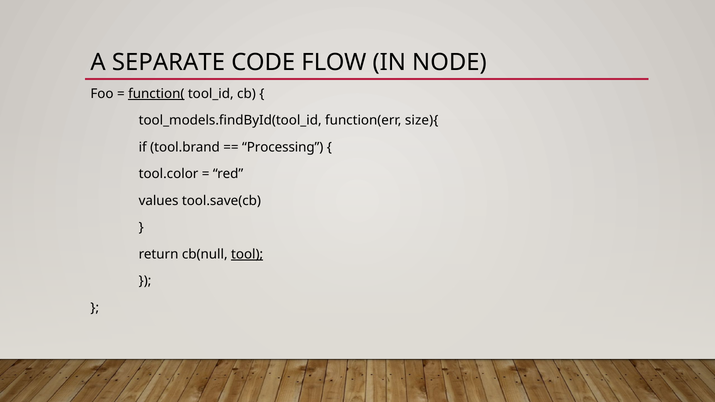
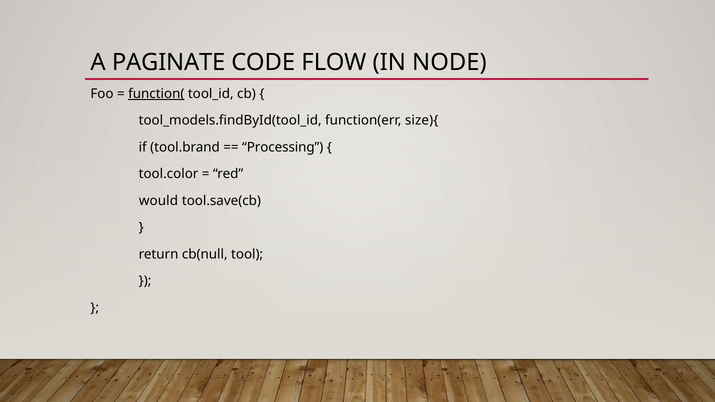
SEPARATE: SEPARATE -> PAGINATE (169, 63)
values: values -> would (158, 201)
tool underline: present -> none (247, 254)
